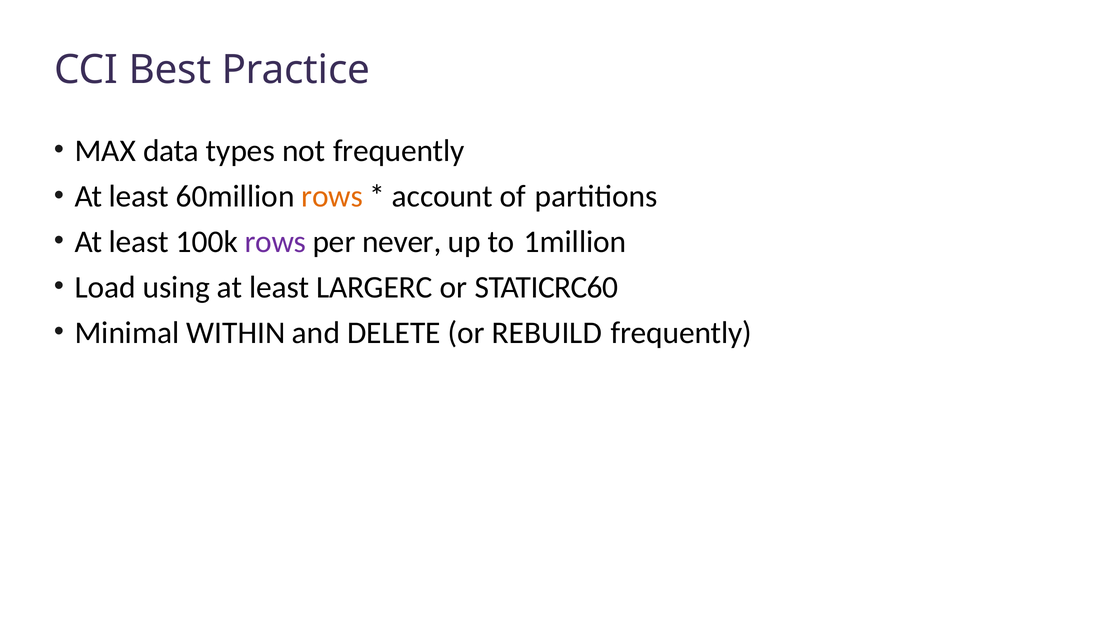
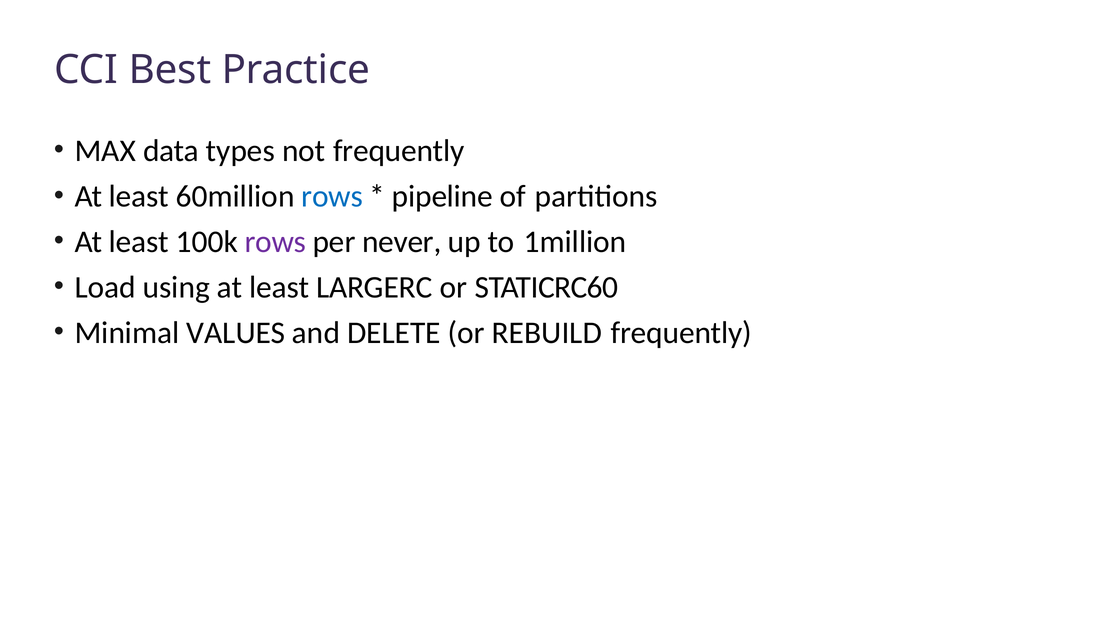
rows colour: orange -> blue (332, 196)
account: account -> pipeline (442, 196)
WITHIN: WITHIN -> VALUES (236, 333)
